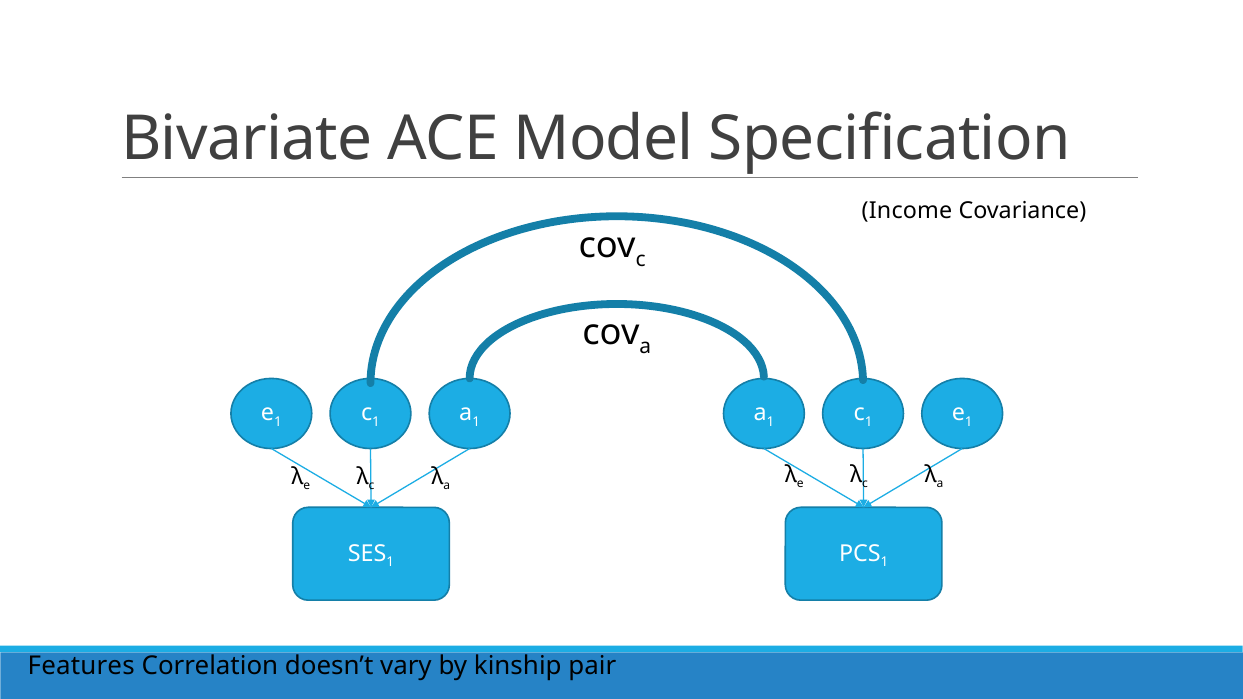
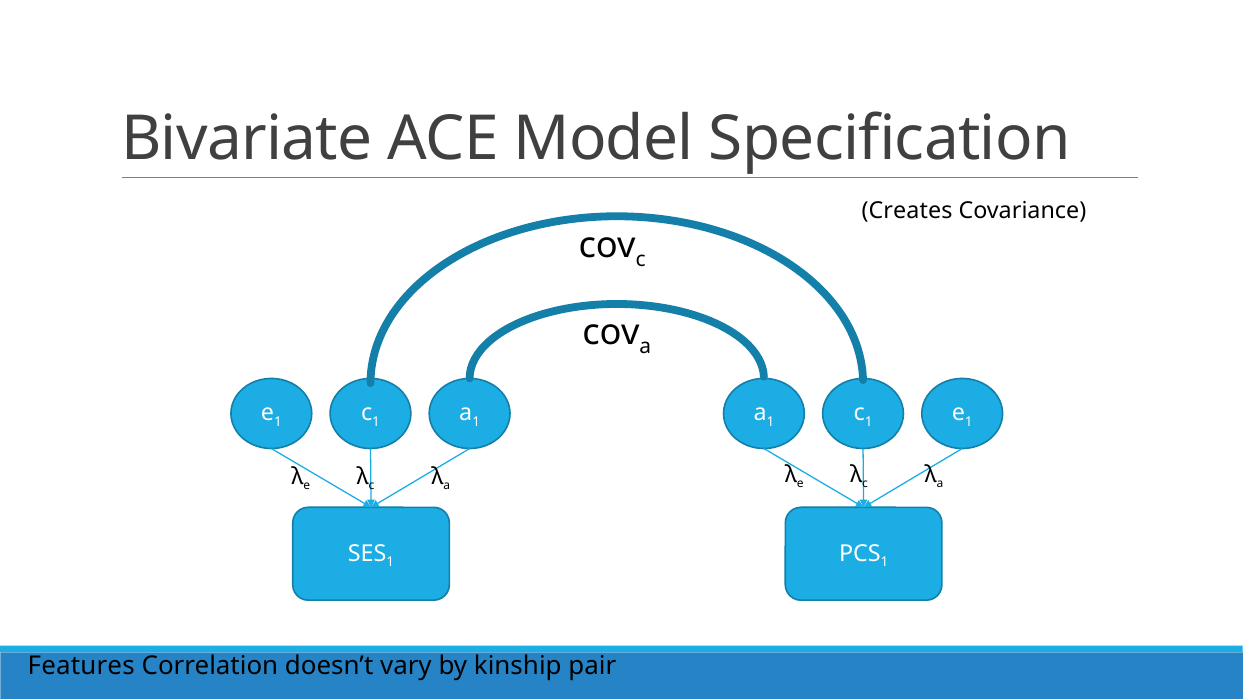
Income: Income -> Creates (907, 210)
